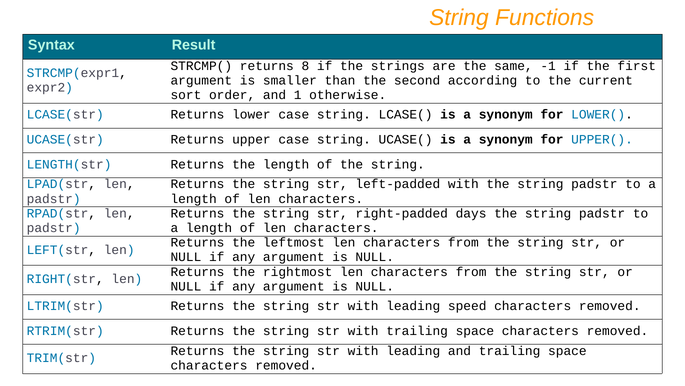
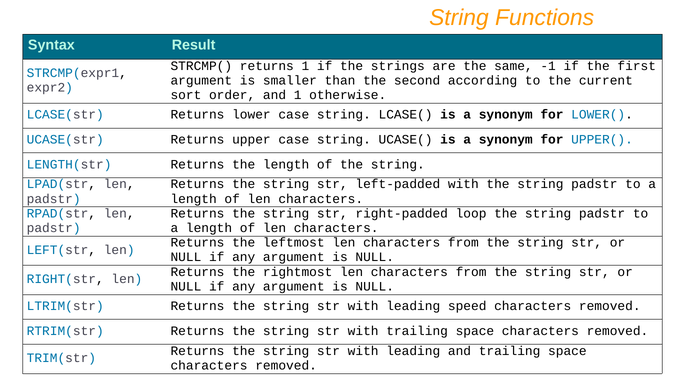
returns 8: 8 -> 1 (305, 66)
days: days -> loop (471, 213)
